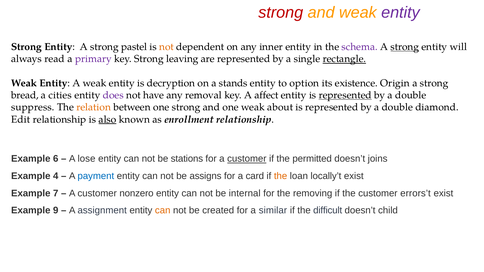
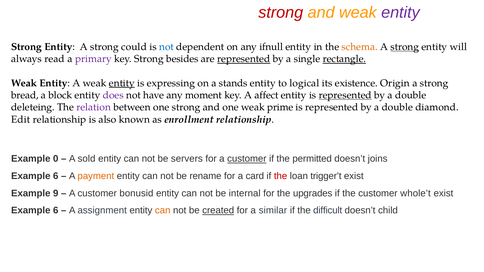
pastel: pastel -> could (134, 47)
not colour: orange -> blue (167, 47)
inner: inner -> ifnull (271, 47)
schema colour: purple -> orange (360, 47)
leaving: leaving -> besides (182, 59)
represented underline: none -> present (244, 59)
entity underline: none -> present (122, 83)
decryption: decryption -> expressing (171, 83)
option: option -> logical (304, 83)
cities: cities -> block (60, 95)
removal: removal -> moment (204, 95)
suppress: suppress -> deleteing (33, 107)
relation colour: orange -> purple (94, 107)
about: about -> prime (280, 107)
also underline: present -> none (108, 119)
6: 6 -> 0 (56, 159)
lose: lose -> sold (87, 159)
stations: stations -> servers (187, 159)
4: 4 -> 6 (56, 176)
payment colour: blue -> orange (96, 176)
assigns: assigns -> rename (205, 176)
the colour: orange -> red (281, 176)
locally’t: locally’t -> trigger’t (326, 176)
7: 7 -> 9 (56, 193)
nonzero: nonzero -> bonusid (136, 193)
removing: removing -> upgrades (313, 193)
errors’t: errors’t -> whole’t (416, 193)
9: 9 -> 6 (56, 211)
created underline: none -> present (218, 211)
